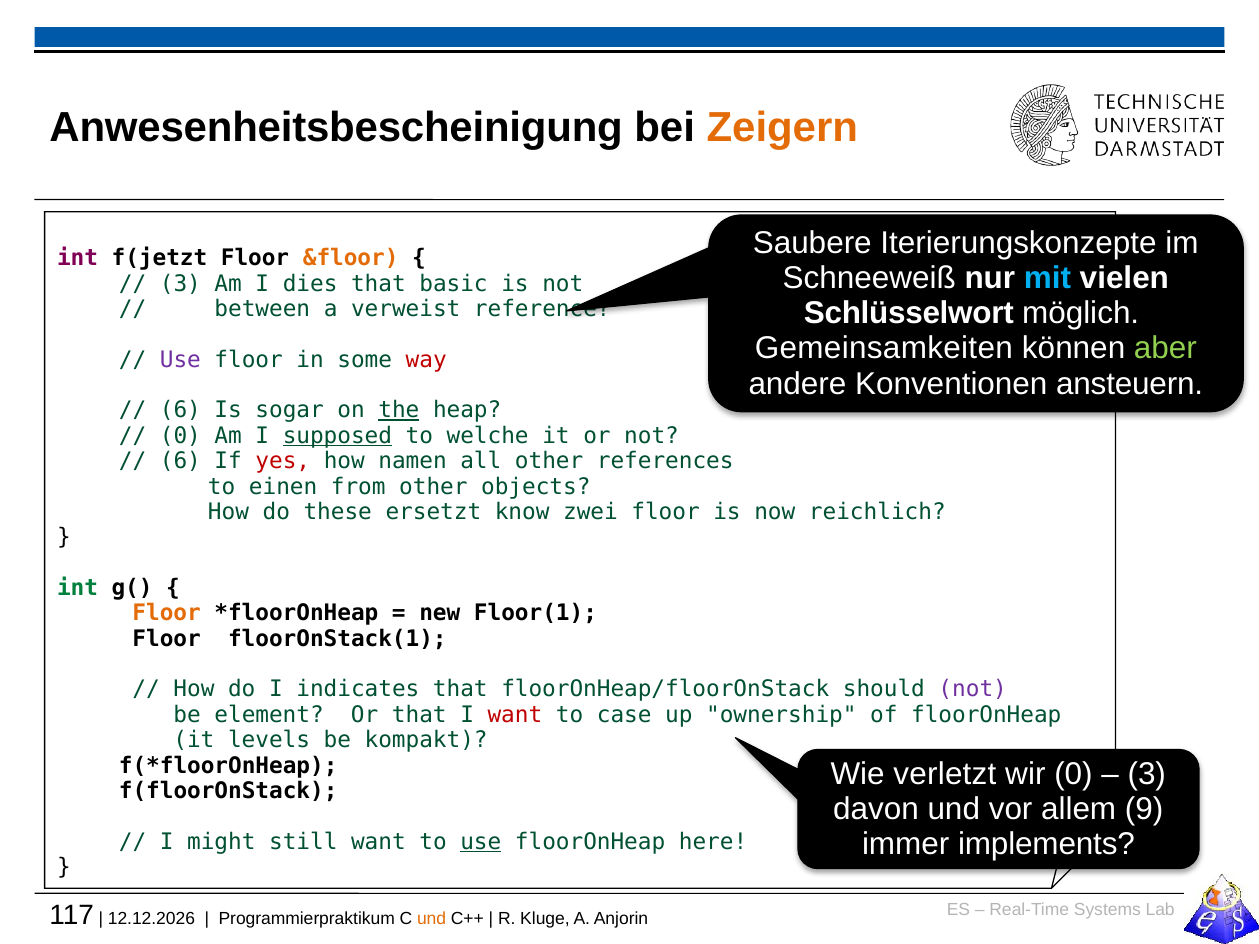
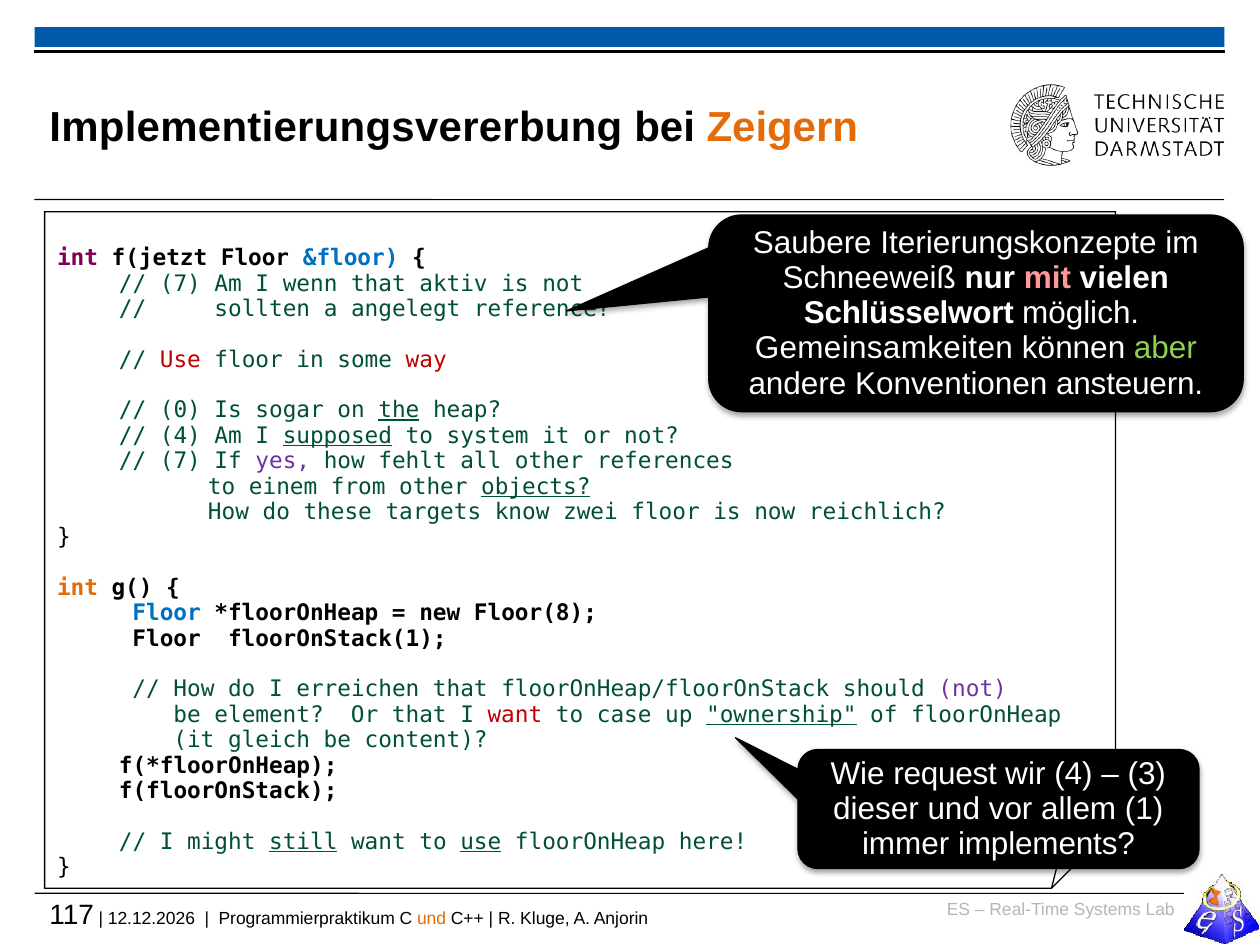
Anwesenheitsbescheinigung: Anwesenheitsbescheinigung -> Implementierungsvererbung (336, 128)
&floor colour: orange -> blue (351, 258)
mit colour: light blue -> pink (1048, 278)
3: 3 -> 7 (180, 284)
dies: dies -> wenn (310, 284)
basic: basic -> aktiv (454, 284)
between: between -> sollten (262, 309)
verweist: verweist -> angelegt (406, 309)
Use colour: purple -> red (180, 360)
6: 6 -> 0 (180, 410)
0: 0 -> 4 (180, 436)
welche: welche -> system (488, 436)
6: 6 -> 7 (180, 461)
yes colour: red -> purple (283, 461)
namen: namen -> fehlt (413, 461)
einen: einen -> einem (283, 487)
objects underline: none -> present (536, 487)
ersetzt: ersetzt -> targets (433, 512)
int colour: green -> orange (78, 588)
Floor colour: orange -> blue (167, 614)
Floor(1: Floor(1 -> Floor(8 (535, 614)
indicates: indicates -> erreichen (358, 690)
ownership underline: none -> present (781, 715)
levels: levels -> gleich (269, 740)
kompakt: kompakt -> content (426, 740)
verletzt: verletzt -> request (945, 774)
wir 0: 0 -> 4 (1073, 774)
davon: davon -> dieser (876, 809)
9: 9 -> 1 (1144, 809)
still underline: none -> present (303, 842)
